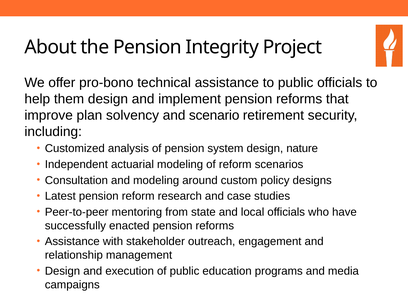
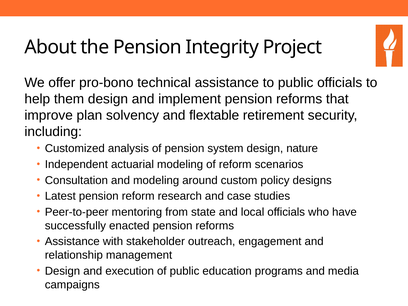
scenario: scenario -> flextable (214, 115)
